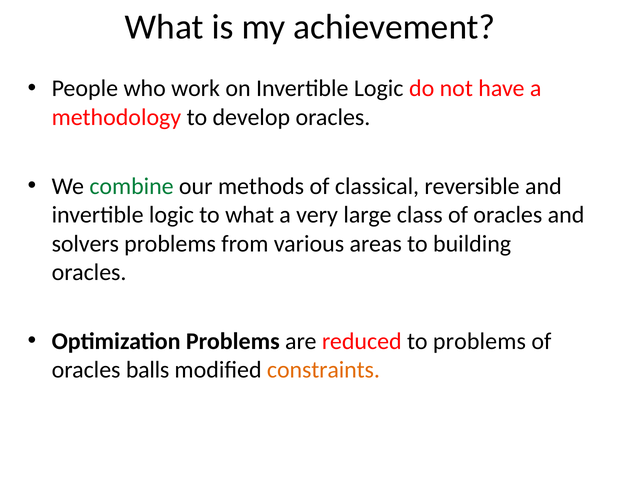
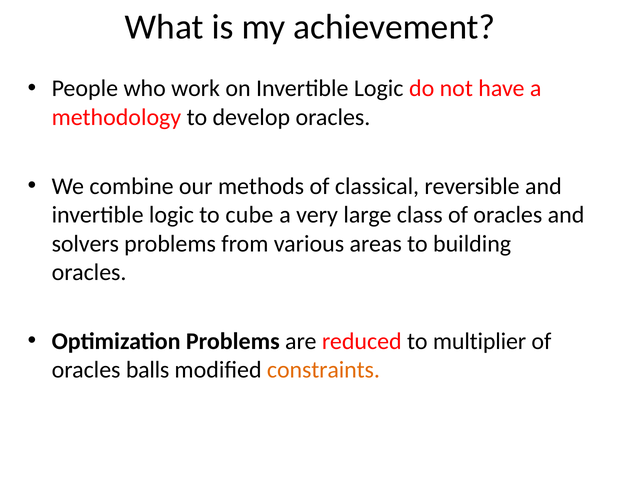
combine colour: green -> black (132, 186)
to what: what -> cube (249, 215)
to problems: problems -> multiplier (480, 341)
